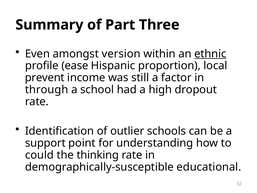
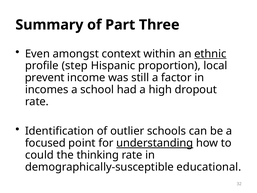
version: version -> context (121, 54)
ease: ease -> step (75, 66)
through: through -> incomes (47, 90)
support: support -> focused (45, 143)
understanding underline: none -> present (155, 143)
